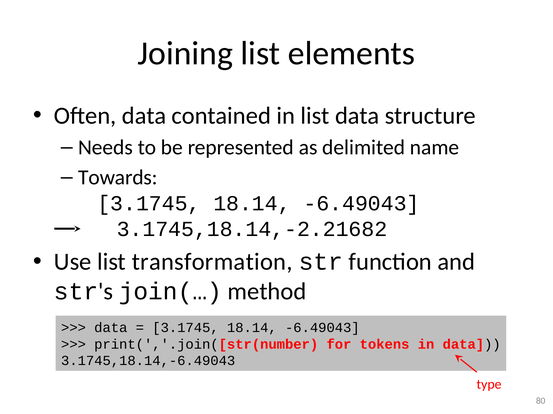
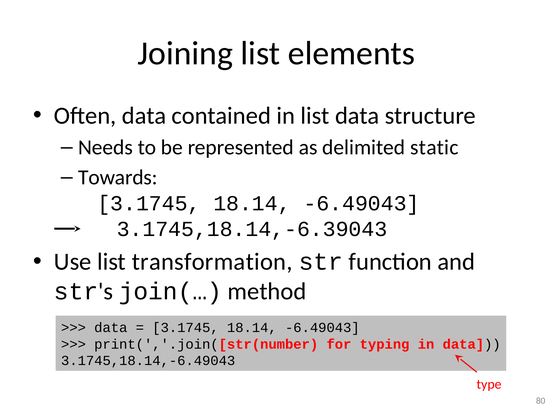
name: name -> static (434, 148)
3.1745,18.14,-2.21682: 3.1745,18.14,-2.21682 -> 3.1745,18.14,-6.39043 (252, 230)
tokens: tokens -> typing (385, 345)
